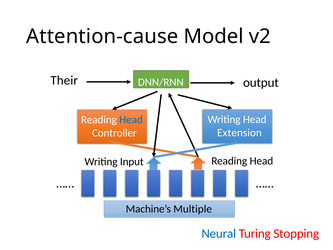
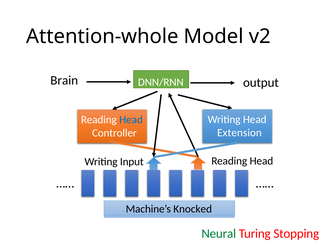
Attention-cause: Attention-cause -> Attention-whole (102, 36)
Their: Their -> Brain (64, 80)
Multiple: Multiple -> Knocked (193, 209)
Neural colour: blue -> green (219, 233)
